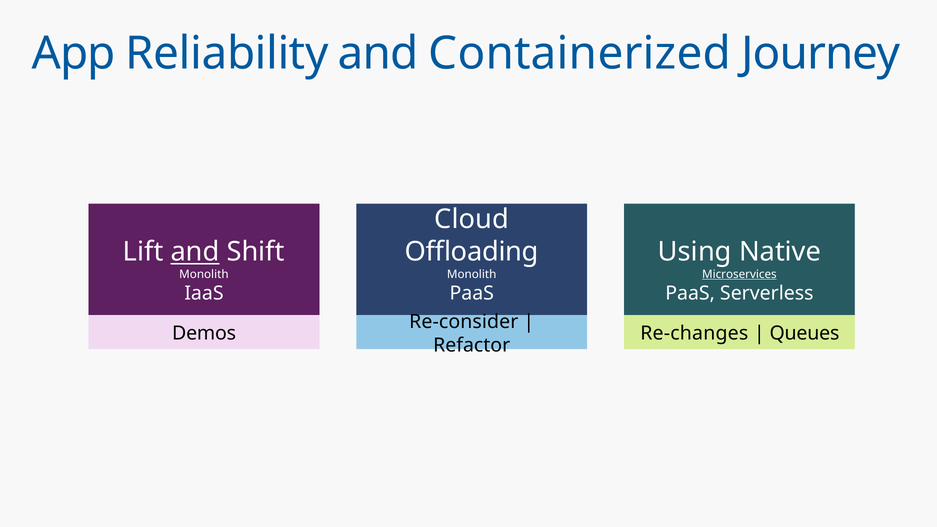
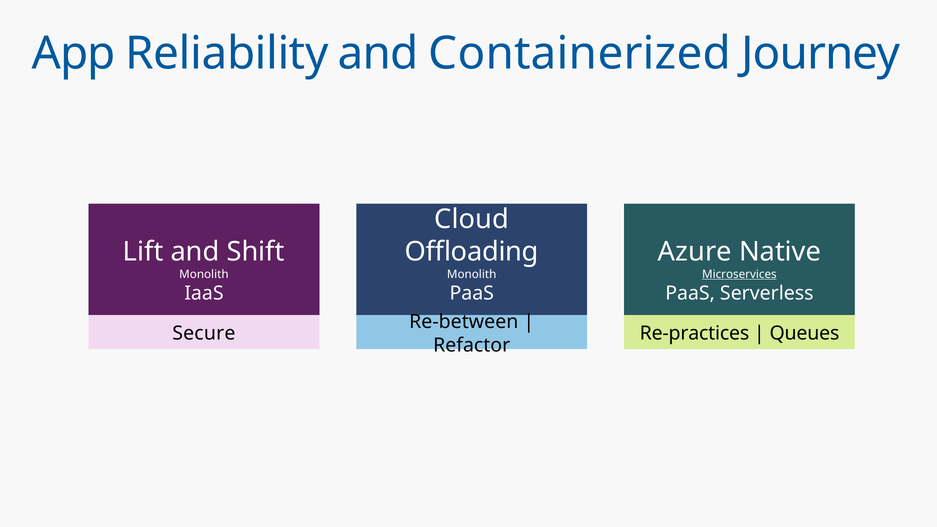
and underline: present -> none (195, 252)
Using: Using -> Azure (695, 252)
Re-consider: Re-consider -> Re-between (464, 322)
Demos: Demos -> Secure (204, 333)
Re-changes: Re-changes -> Re-practices (694, 333)
